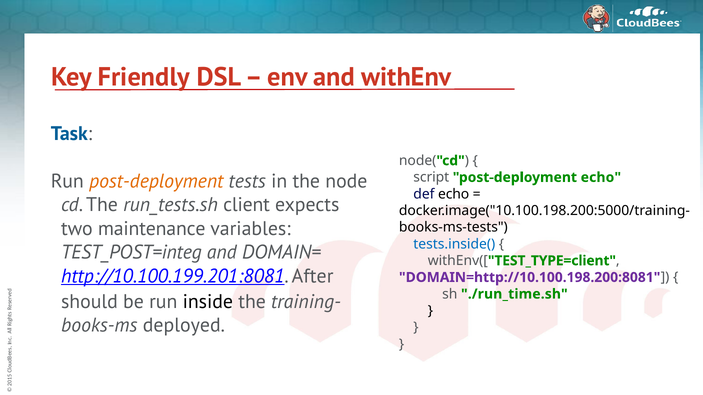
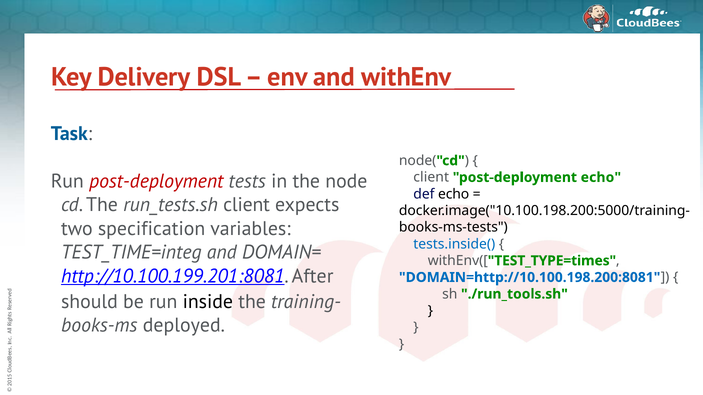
Friendly: Friendly -> Delivery (144, 77)
post-deployment colour: orange -> red (156, 181)
script: script -> client (431, 178)
maintenance: maintenance -> specification (152, 229)
TEST_POST=integ: TEST_POST=integ -> TEST_TIME=integ (131, 253)
TEST_TYPE=client: TEST_TYPE=client -> TEST_TYPE=times (552, 261)
DOMAIN=http://10.100.198.200:8081 colour: purple -> blue (530, 278)
./run_time.sh: ./run_time.sh -> ./run_tools.sh (514, 294)
